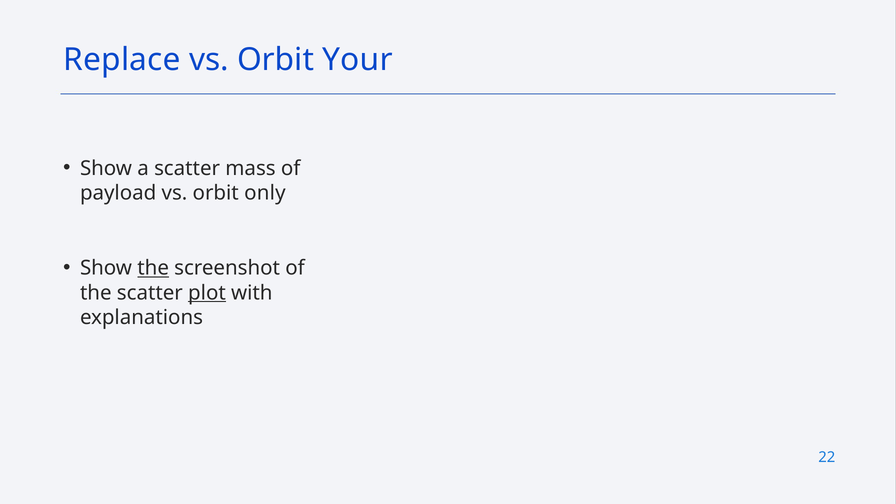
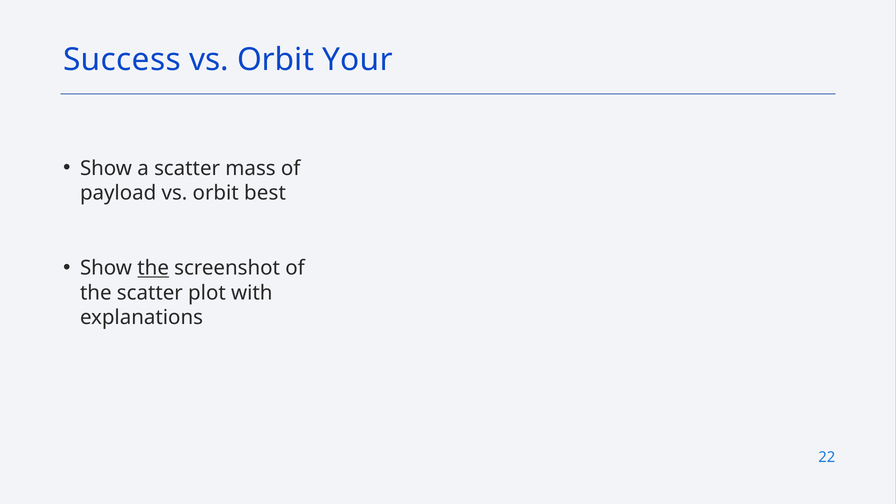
Replace: Replace -> Success (122, 60)
only: only -> best (265, 193)
plot underline: present -> none (207, 293)
